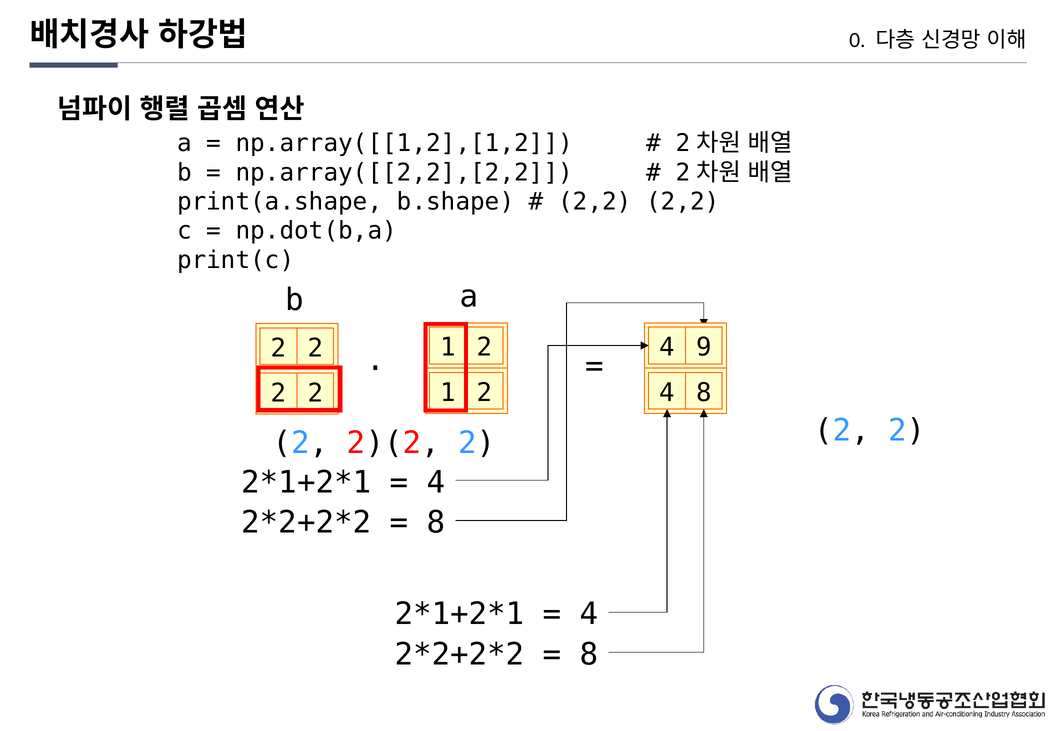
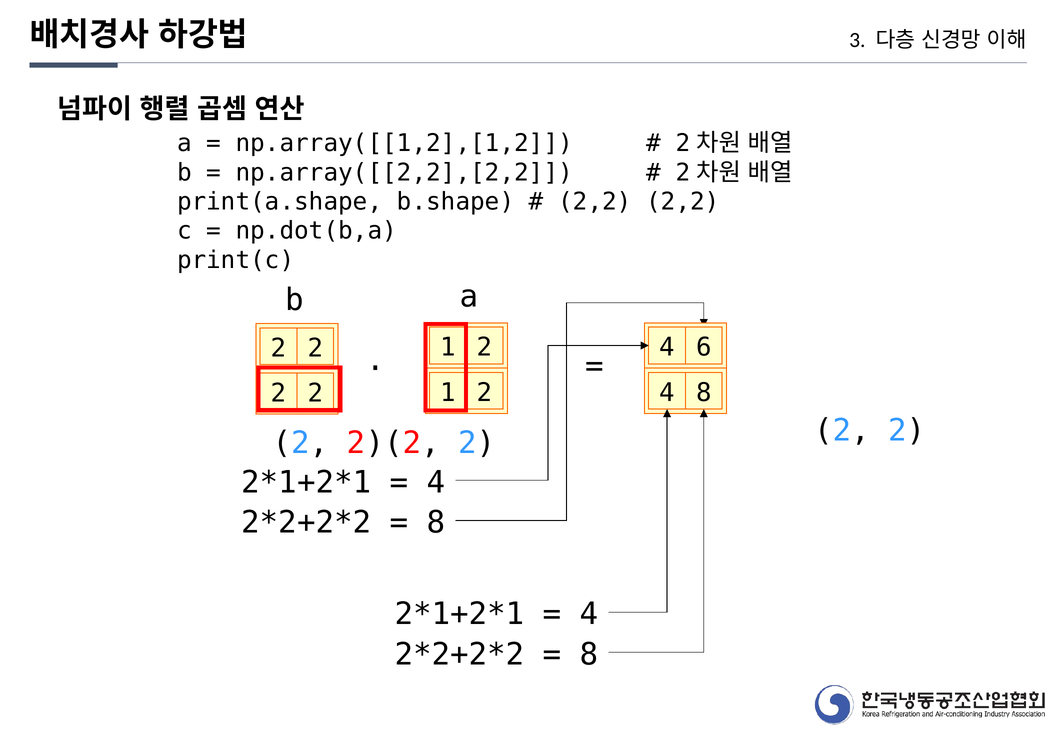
0: 0 -> 3 (857, 40)
9: 9 -> 6 (704, 347)
